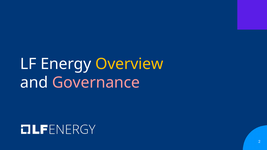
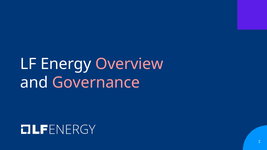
Overview colour: yellow -> pink (129, 64)
